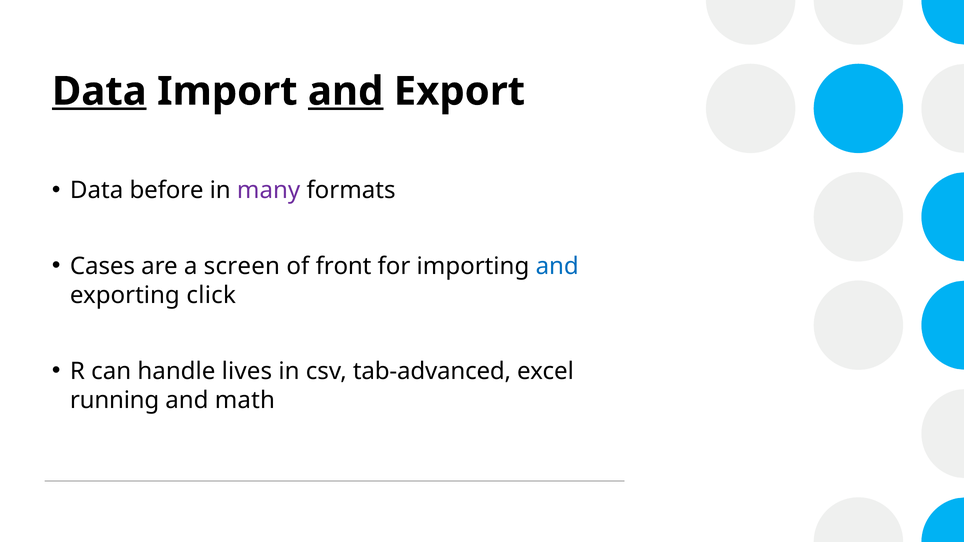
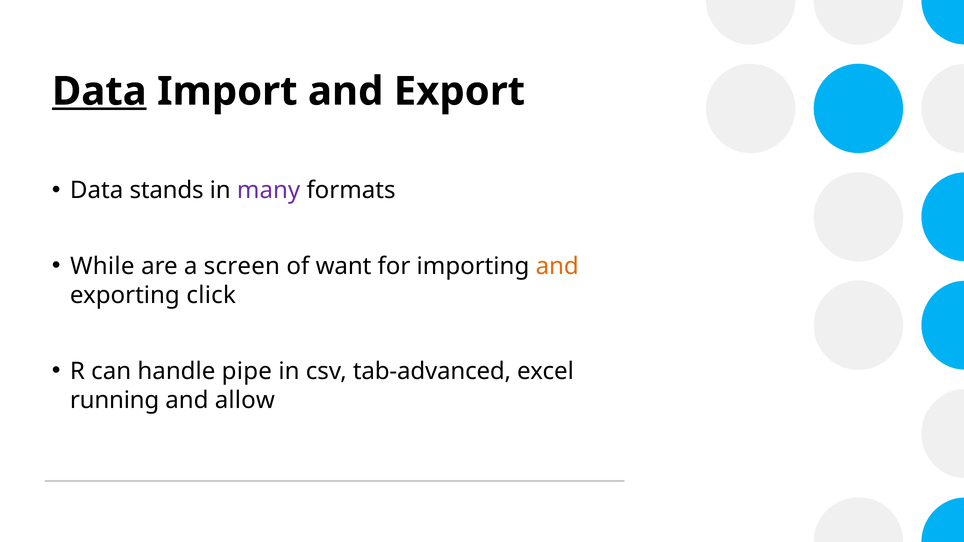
and underline: present -> none (346, 91)
before: before -> stands (167, 191)
Cases: Cases -> While (102, 266)
front: front -> want (344, 266)
and colour: blue -> orange (557, 266)
lives: lives -> pipe (247, 371)
math: math -> allow (245, 400)
